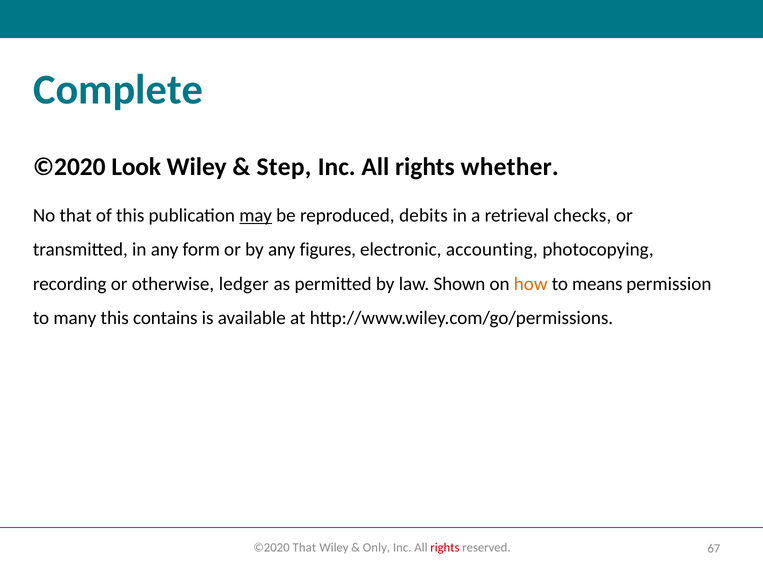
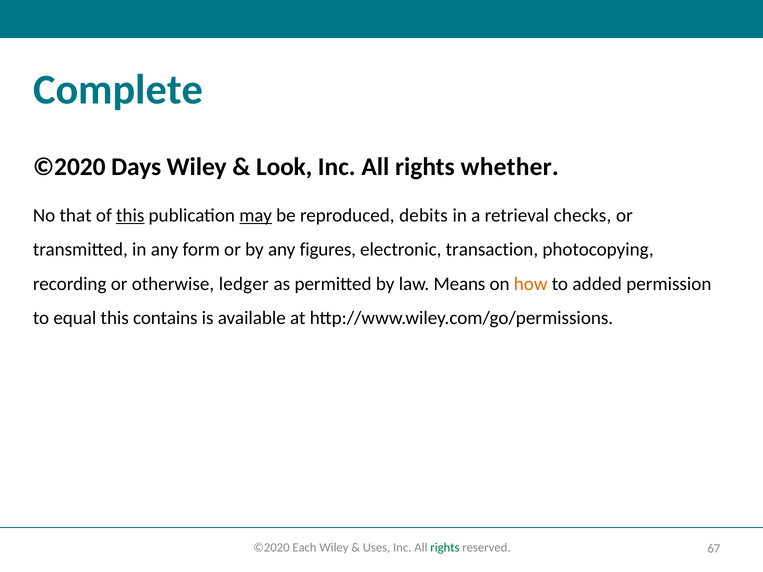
Look: Look -> Days (136, 167)
Step: Step -> Look (284, 167)
this underline: none -> present (130, 215)
accounting: accounting -> transaction (492, 250)
Shown: Shown -> Means (459, 284)
means: means -> added (597, 284)
many: many -> equal (75, 318)
©2020 That: That -> Each (304, 548)
Only: Only -> Uses (377, 548)
rights colour: red -> green (445, 548)
